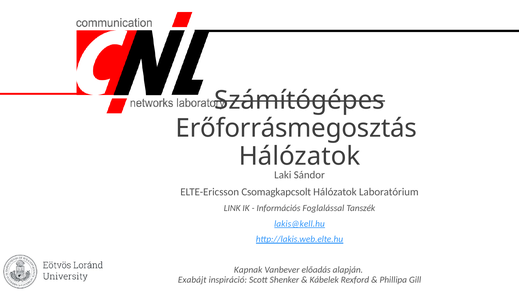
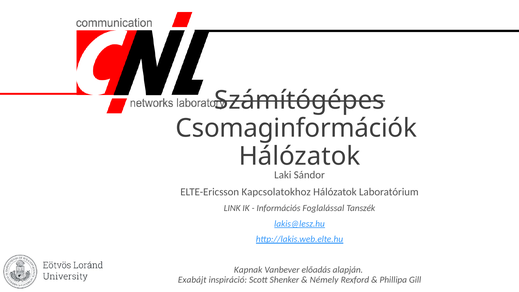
Erőforrásmegosztás: Erőforrásmegosztás -> Csomaginformációk (296, 128)
Csomagkapcsolt: Csomagkapcsolt -> Kapcsolatokhoz (276, 192)
lakis@kell.hu: lakis@kell.hu -> lakis@lesz.hu (300, 224)
Kábelek: Kábelek -> Némely (324, 280)
